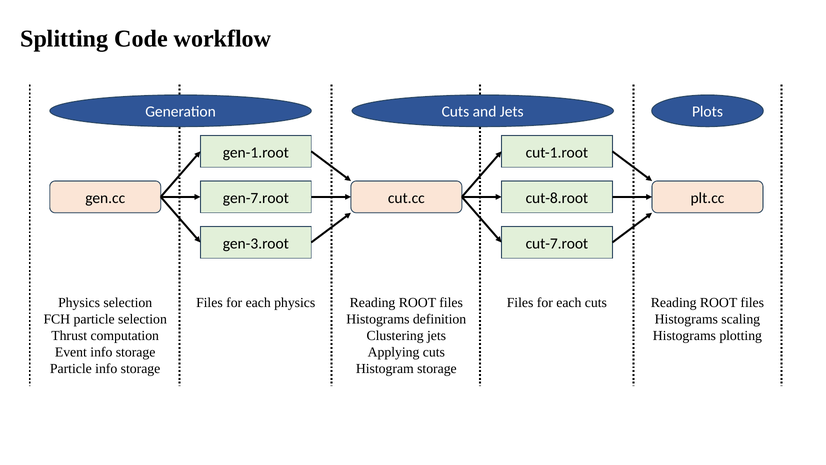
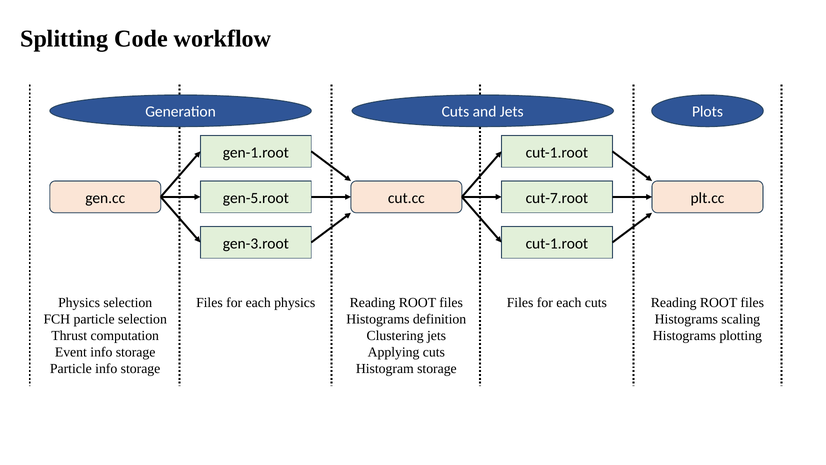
gen-7.root: gen-7.root -> gen-5.root (256, 198)
cut-8.root: cut-8.root -> cut-7.root (557, 198)
cut-7.root: cut-7.root -> cut-1.root (557, 243)
